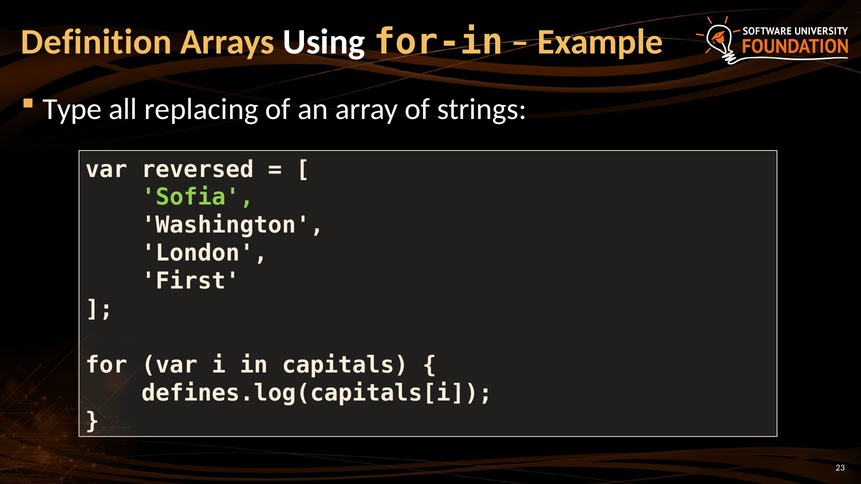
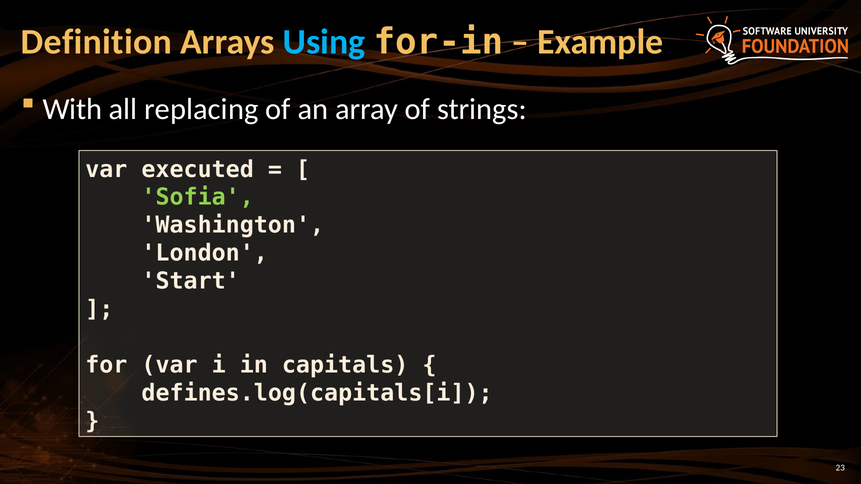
Using colour: white -> light blue (324, 42)
Type: Type -> With (72, 109)
reversed: reversed -> executed (198, 169)
First: First -> Start (191, 281)
